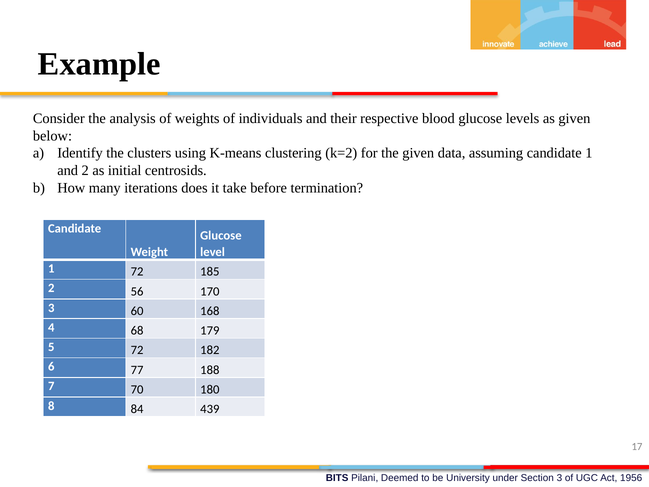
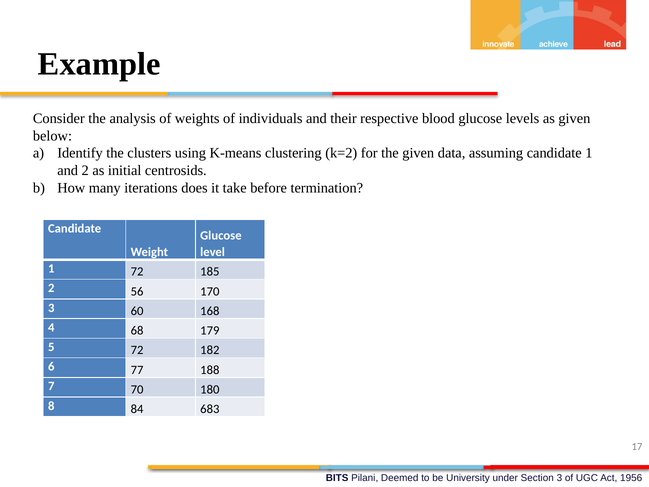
439: 439 -> 683 (210, 409)
